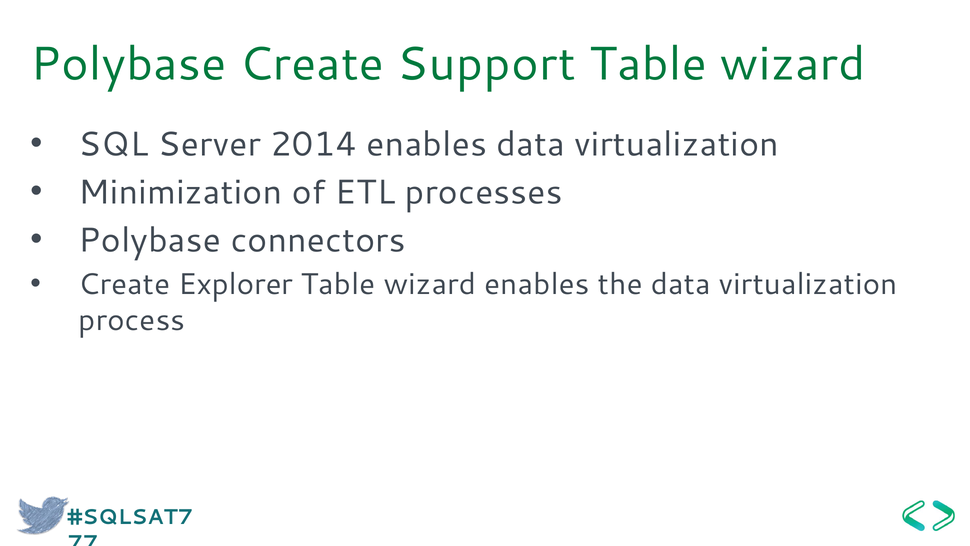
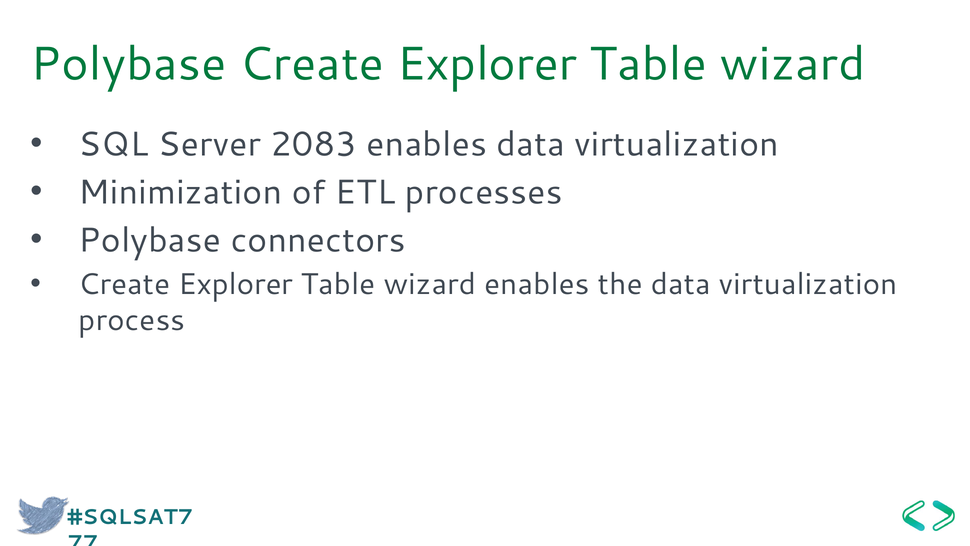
Polybase Create Support: Support -> Explorer (487, 64)
2014: 2014 -> 2083 (314, 144)
